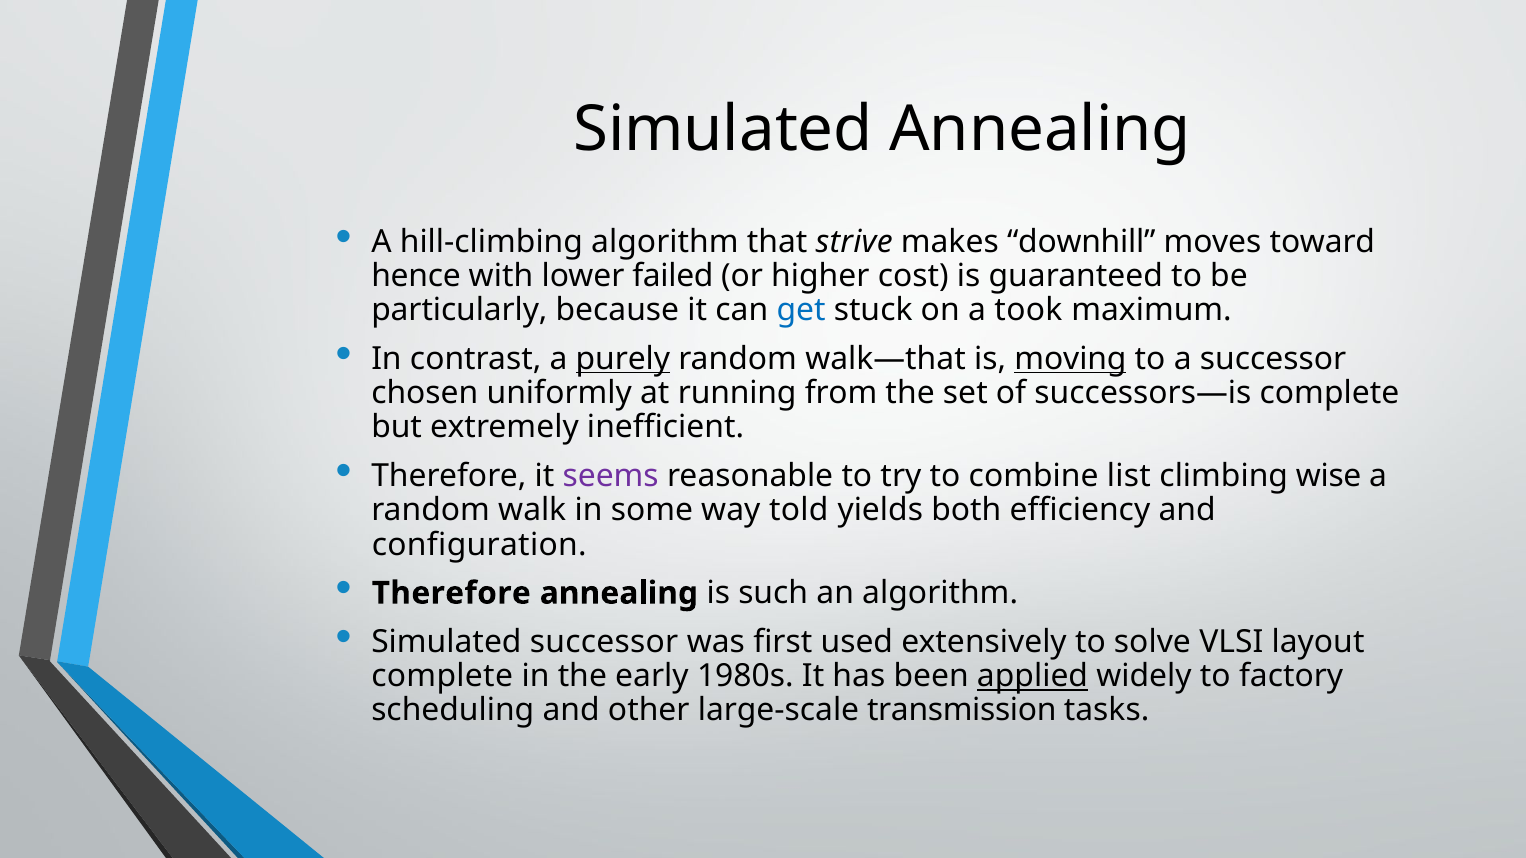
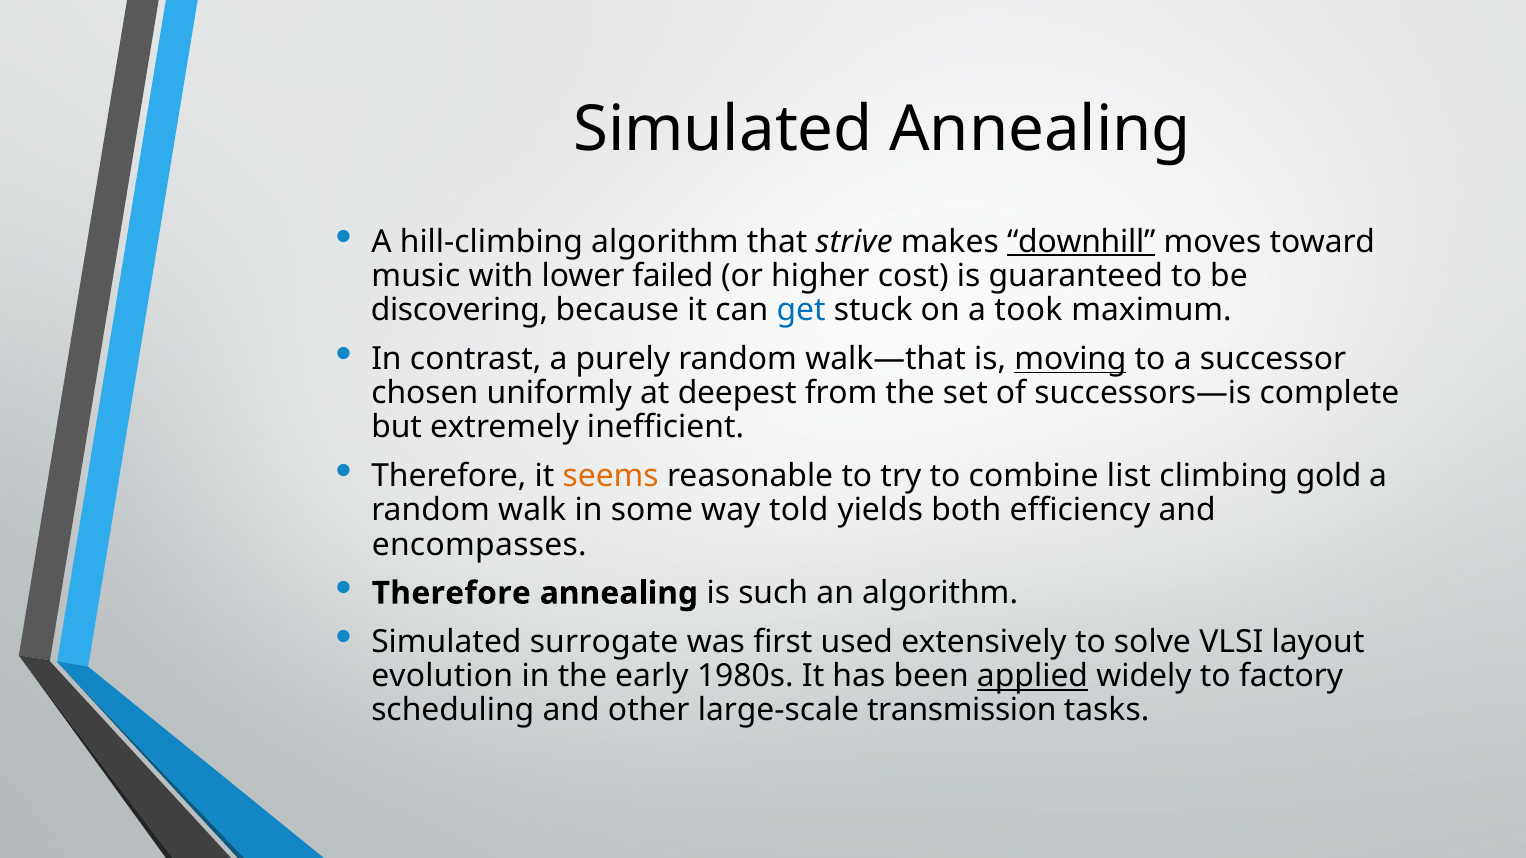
downhill underline: none -> present (1081, 242)
hence: hence -> music (416, 276)
particularly: particularly -> discovering (459, 310)
purely underline: present -> none (623, 359)
running: running -> deepest (737, 393)
seems colour: purple -> orange (611, 476)
wise: wise -> gold (1329, 476)
configuration: configuration -> encompasses (479, 545)
Simulated successor: successor -> surrogate (604, 642)
complete: complete -> evolution (442, 676)
